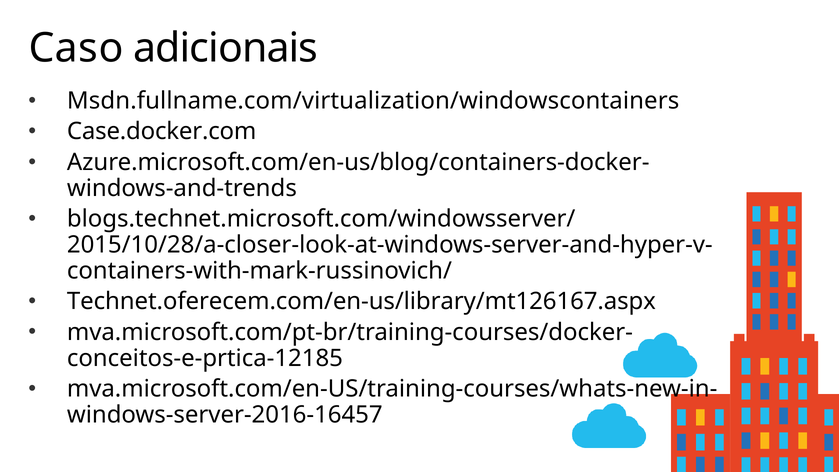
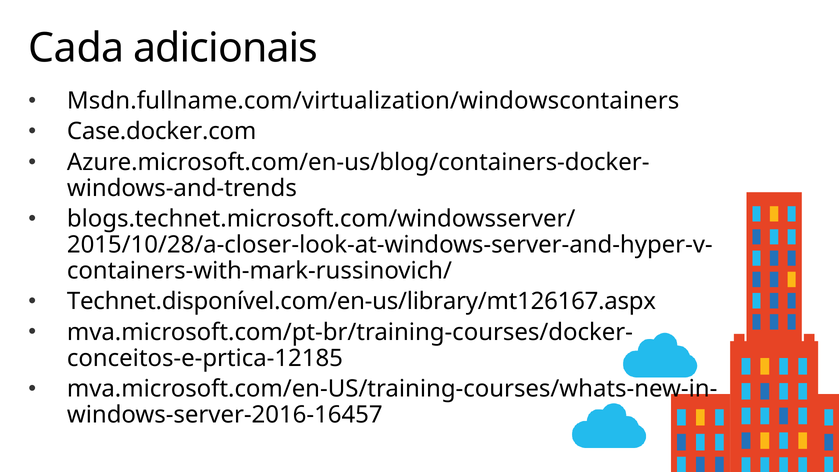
Caso: Caso -> Cada (76, 48)
Technet.oferecem.com/en-us/library/mt126167.aspx: Technet.oferecem.com/en-us/library/mt126167.aspx -> Technet.disponível.com/en-us/library/mt126167.aspx (362, 301)
